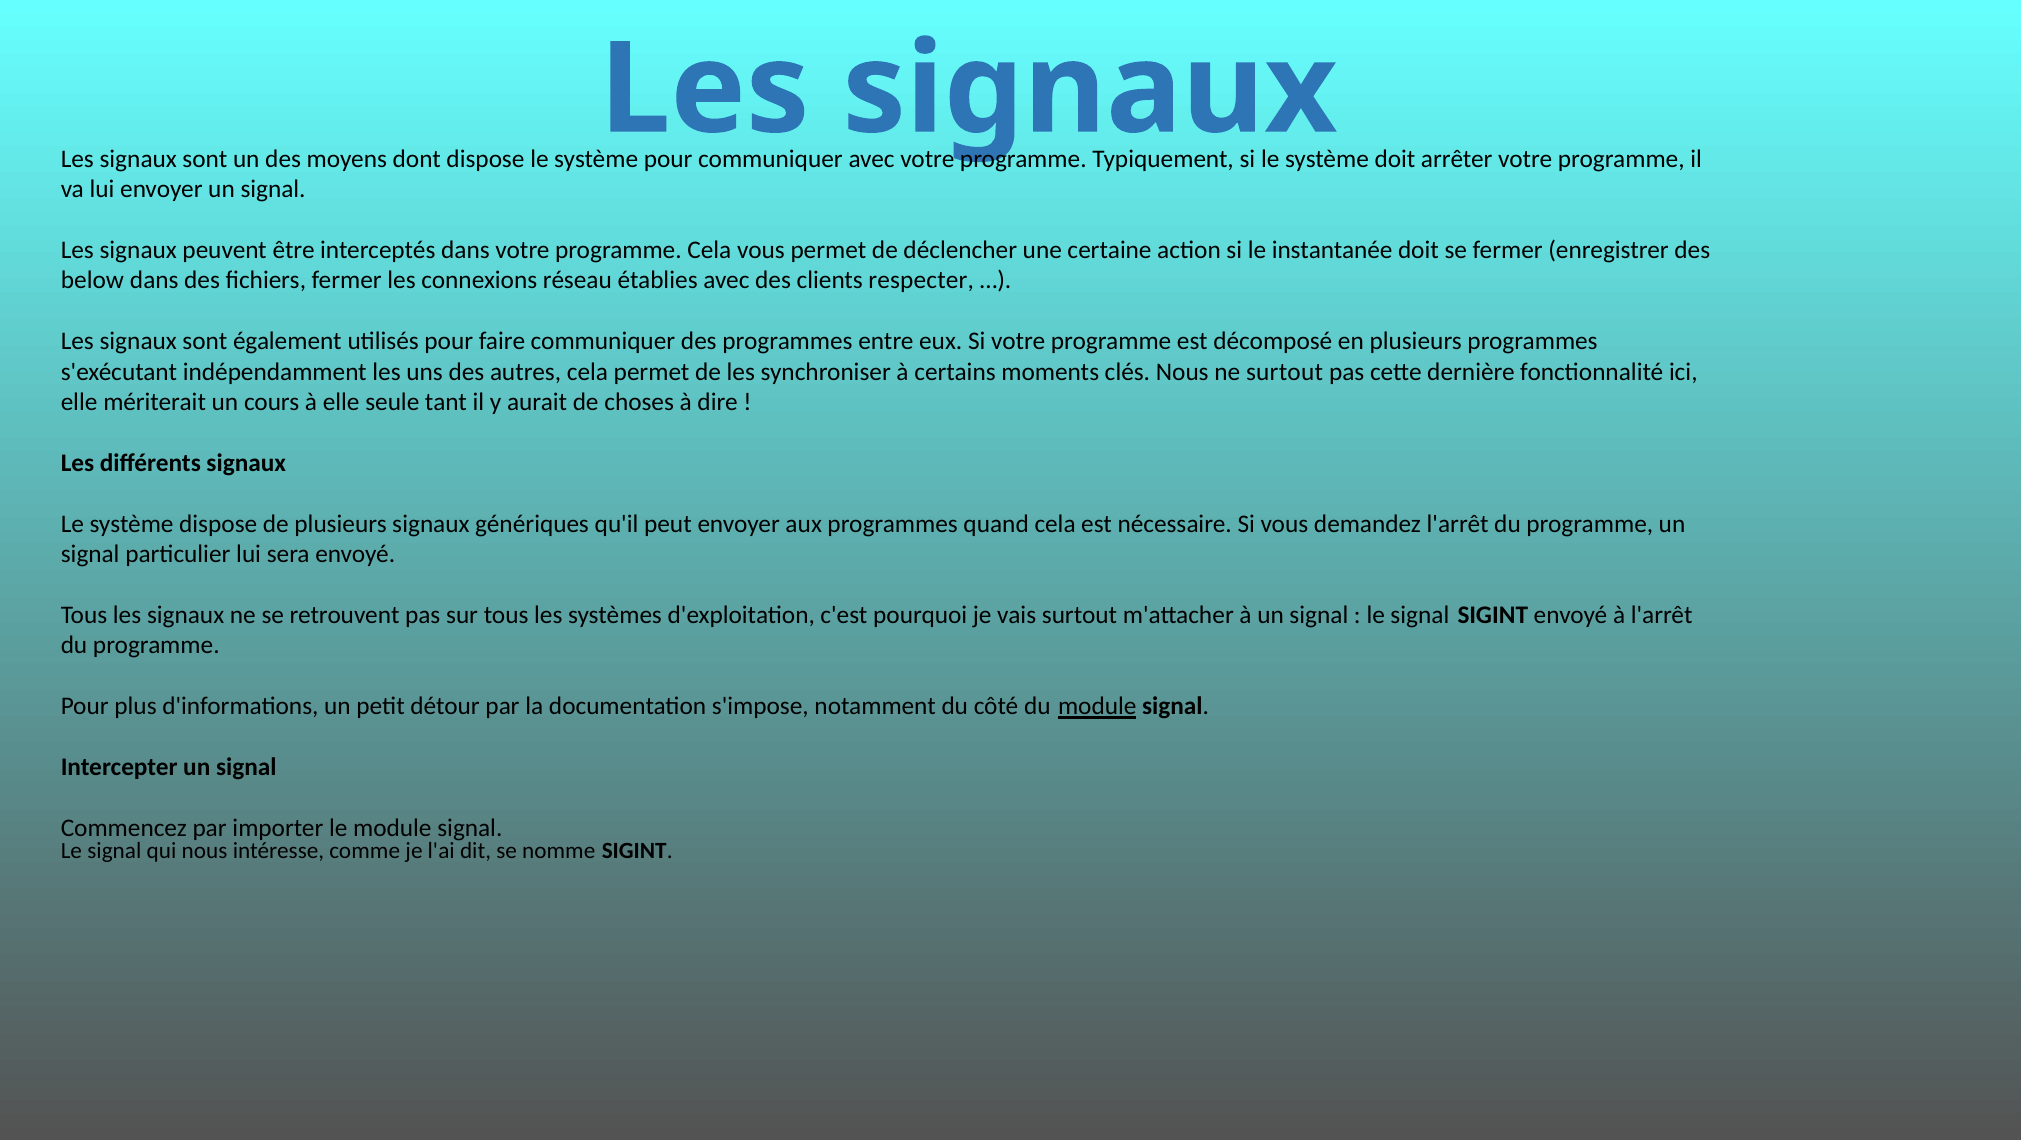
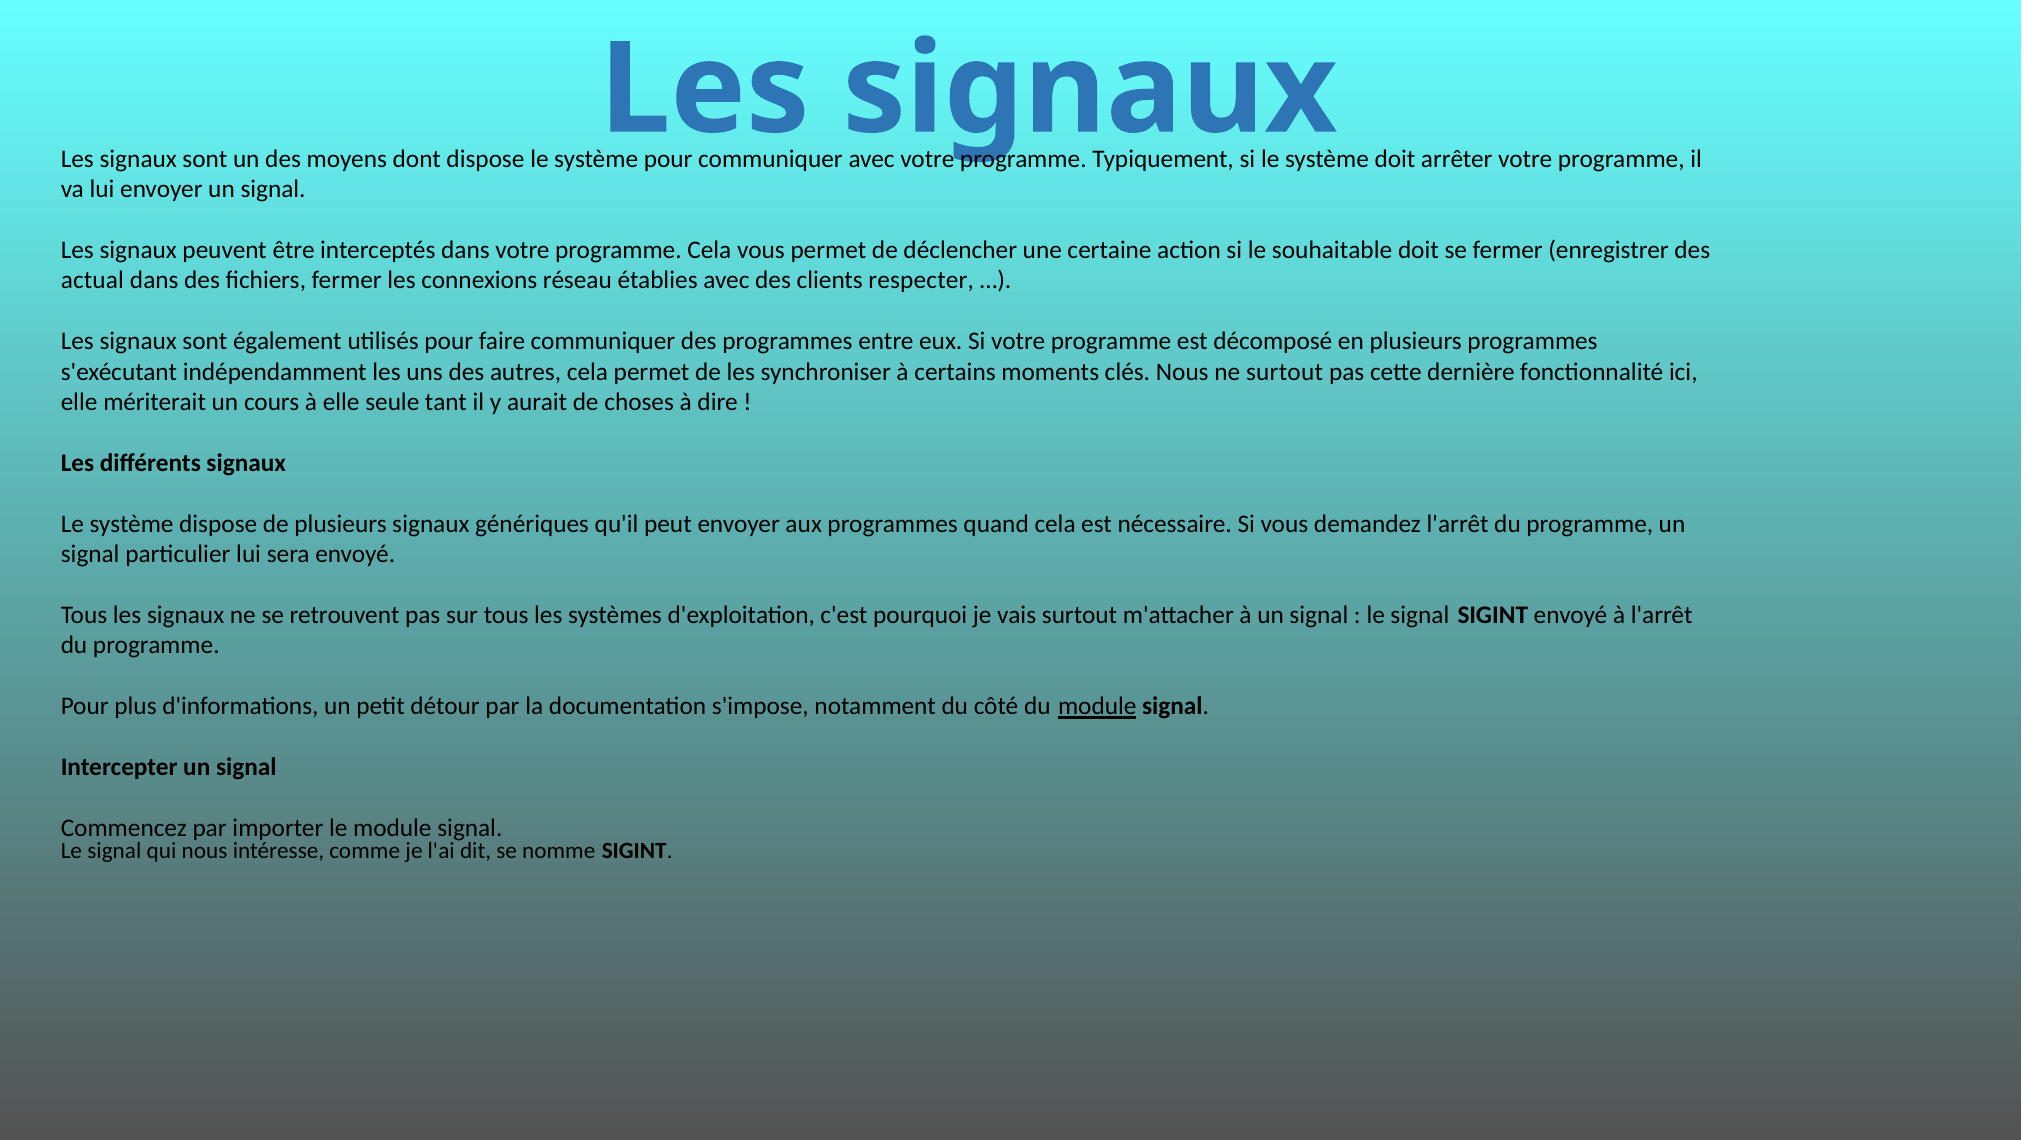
instantanée: instantanée -> souhaitable (1332, 250)
below: below -> actual (92, 281)
